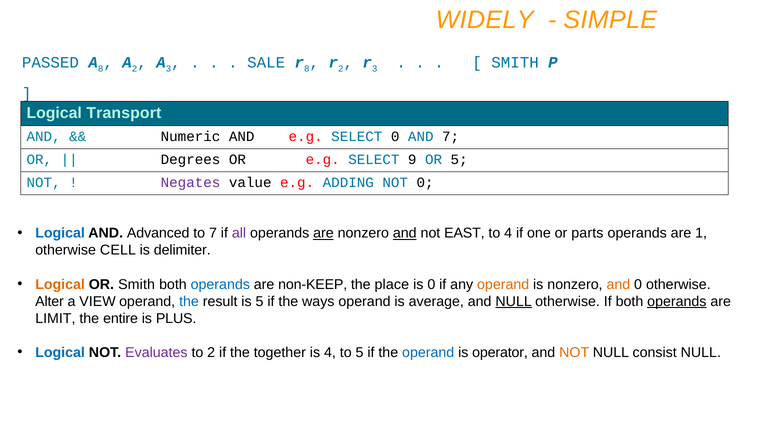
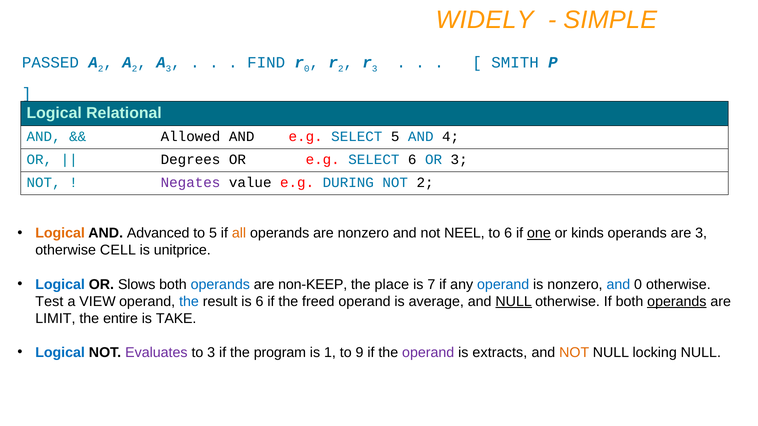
8: 8 -> 2 (101, 69)
SALE: SALE -> FIND (266, 63)
8: 8 -> 0 (307, 69)
Transport: Transport -> Relational (124, 113)
Numeric: Numeric -> Allowed (191, 137)
SELECT 0: 0 -> 5 (395, 137)
AND 7: 7 -> 4 (451, 137)
SELECT 9: 9 -> 6 (412, 160)
OR 5: 5 -> 3 (459, 160)
ADDING: ADDING -> DURING (348, 183)
NOT 0: 0 -> 2 (425, 183)
Logical colour: blue -> orange (60, 233)
to 7: 7 -> 5 (213, 233)
all colour: purple -> orange (239, 233)
are underline: present -> none (323, 233)
and underline: present -> none (405, 233)
EAST: EAST -> NEEL (464, 233)
to 4: 4 -> 6 (508, 233)
one underline: none -> present (539, 233)
parts: parts -> kinds (588, 233)
are 1: 1 -> 3 (701, 233)
delimiter: delimiter -> unitprice (182, 251)
Logical colour: orange -> blue (60, 285)
OR Smith: Smith -> Slows (137, 285)
is 0: 0 -> 7 (431, 285)
operand colour: orange -> blue (503, 285)
and colour: orange -> blue (618, 285)
Alter: Alter -> Test (49, 302)
is 5: 5 -> 6 (260, 302)
ways: ways -> freed (318, 302)
PLUS: PLUS -> TAKE (176, 319)
to 2: 2 -> 3 (211, 353)
together: together -> program (280, 353)
is 4: 4 -> 1 (330, 353)
to 5: 5 -> 9 (360, 353)
operand colour: blue -> purple (428, 353)
operator: operator -> extracts (500, 353)
consist: consist -> locking (655, 353)
